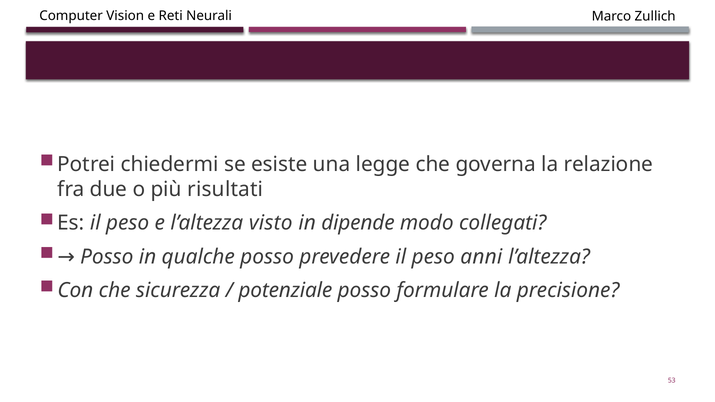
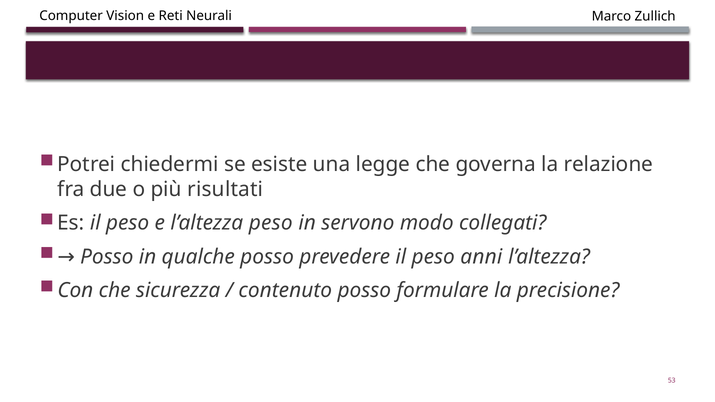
l’altezza visto: visto -> peso (271, 223)
dipende: dipende -> servono (358, 223)
potenziale: potenziale -> contenuto (285, 290)
